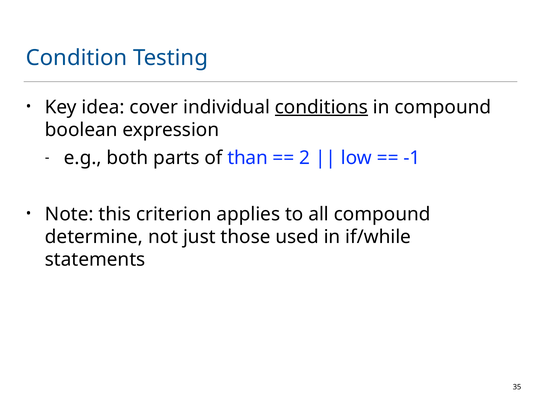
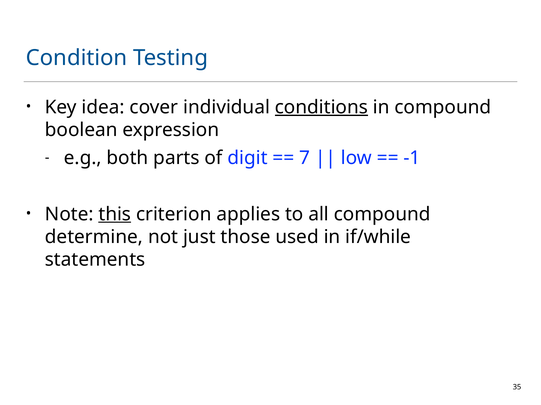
than: than -> digit (248, 158)
2: 2 -> 7 (305, 158)
this underline: none -> present (115, 214)
